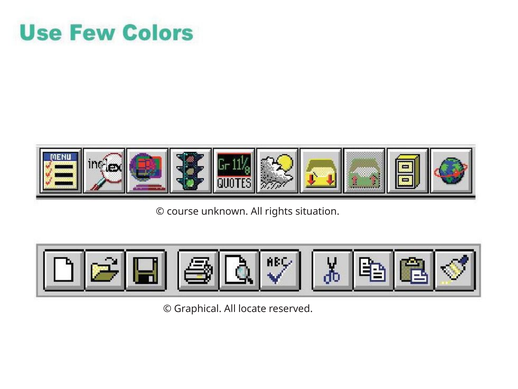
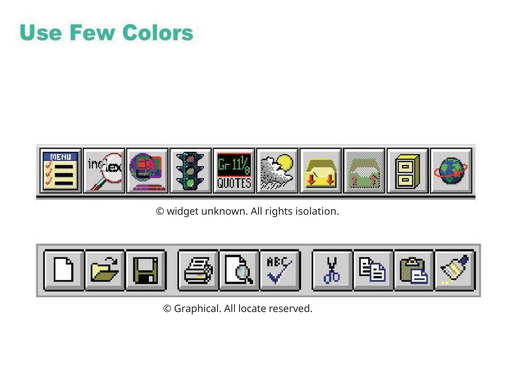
course: course -> widget (183, 211)
situation: situation -> isolation (317, 211)
